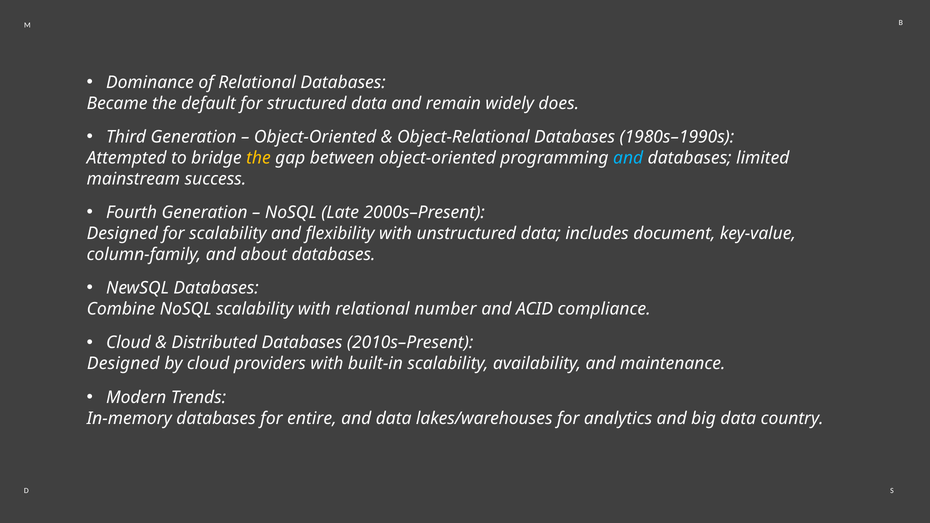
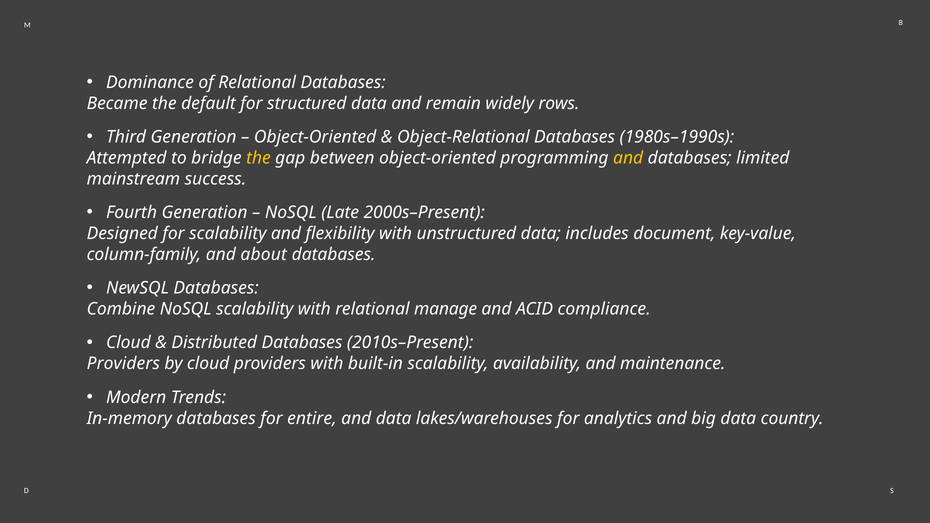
does: does -> rows (559, 103)
and colour: light blue -> yellow (628, 158)
number: number -> manage (446, 309)
Designed: Designed -> Providers (123, 364)
